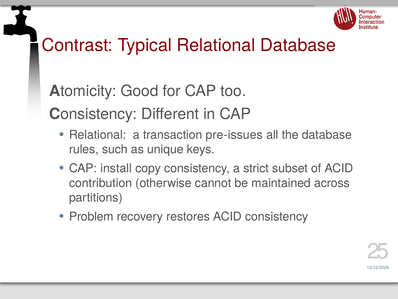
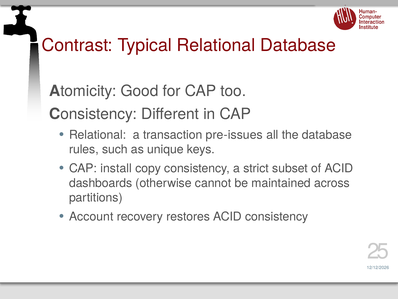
contribution: contribution -> dashboards (101, 183)
Problem: Problem -> Account (91, 216)
